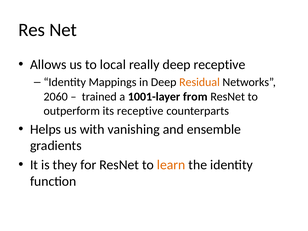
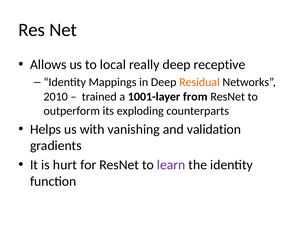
2060: 2060 -> 2010 (56, 97)
its receptive: receptive -> exploding (140, 111)
ensemble: ensemble -> validation (214, 129)
they: they -> hurt (65, 165)
learn colour: orange -> purple (171, 165)
